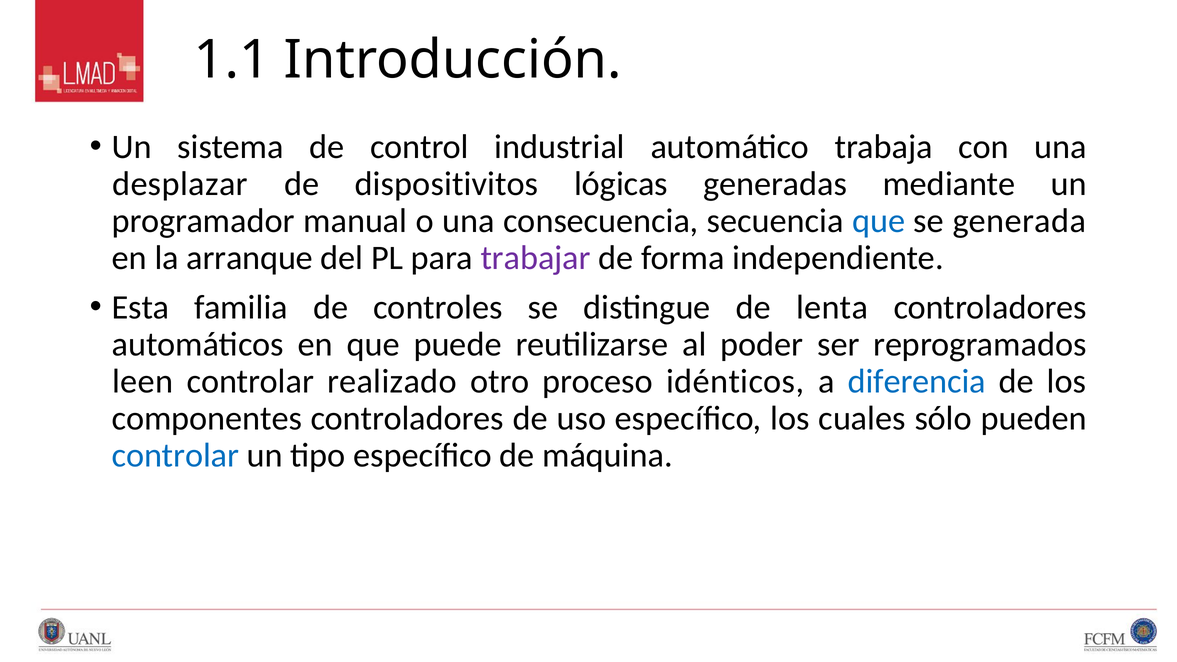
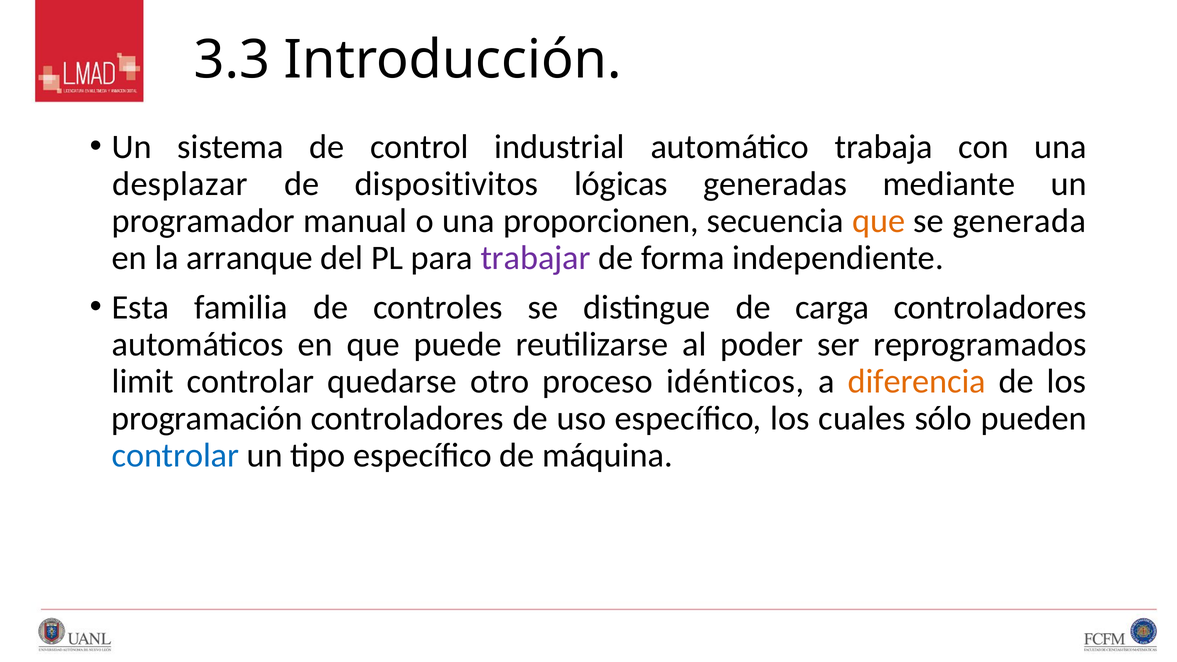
1.1: 1.1 -> 3.3 (232, 60)
consecuencia: consecuencia -> proporcionen (601, 221)
que colour: blue -> orange (879, 221)
lenta: lenta -> carga (832, 307)
leen: leen -> limit (143, 381)
realizado: realizado -> quedarse (392, 381)
diferencia colour: blue -> orange (917, 381)
componentes: componentes -> programación (207, 419)
